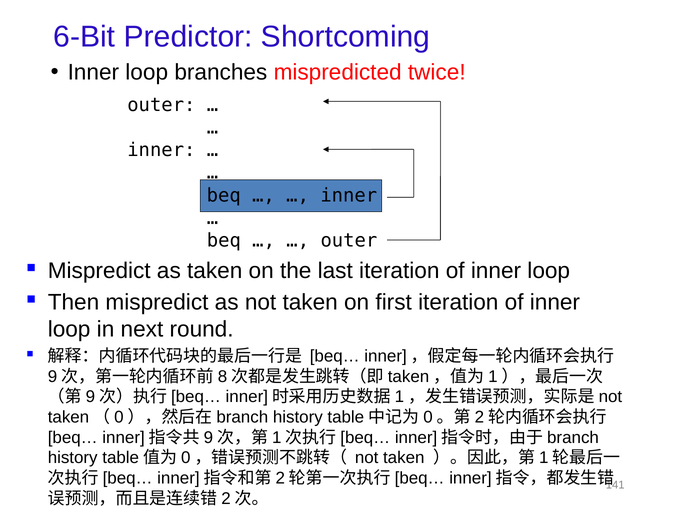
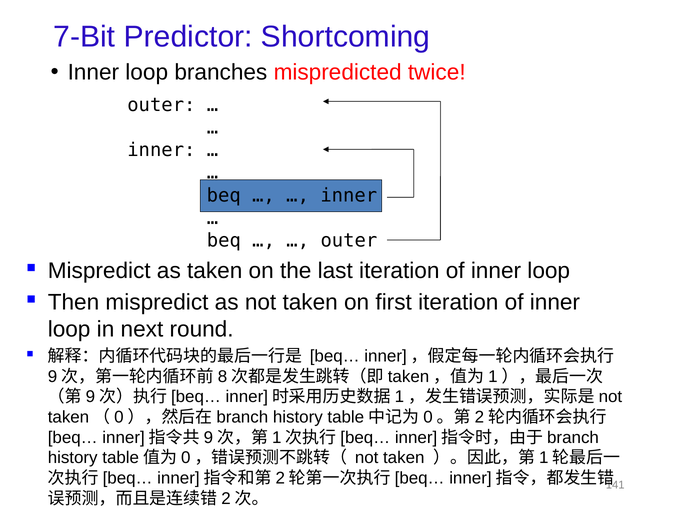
6-Bit: 6-Bit -> 7-Bit (84, 37)
